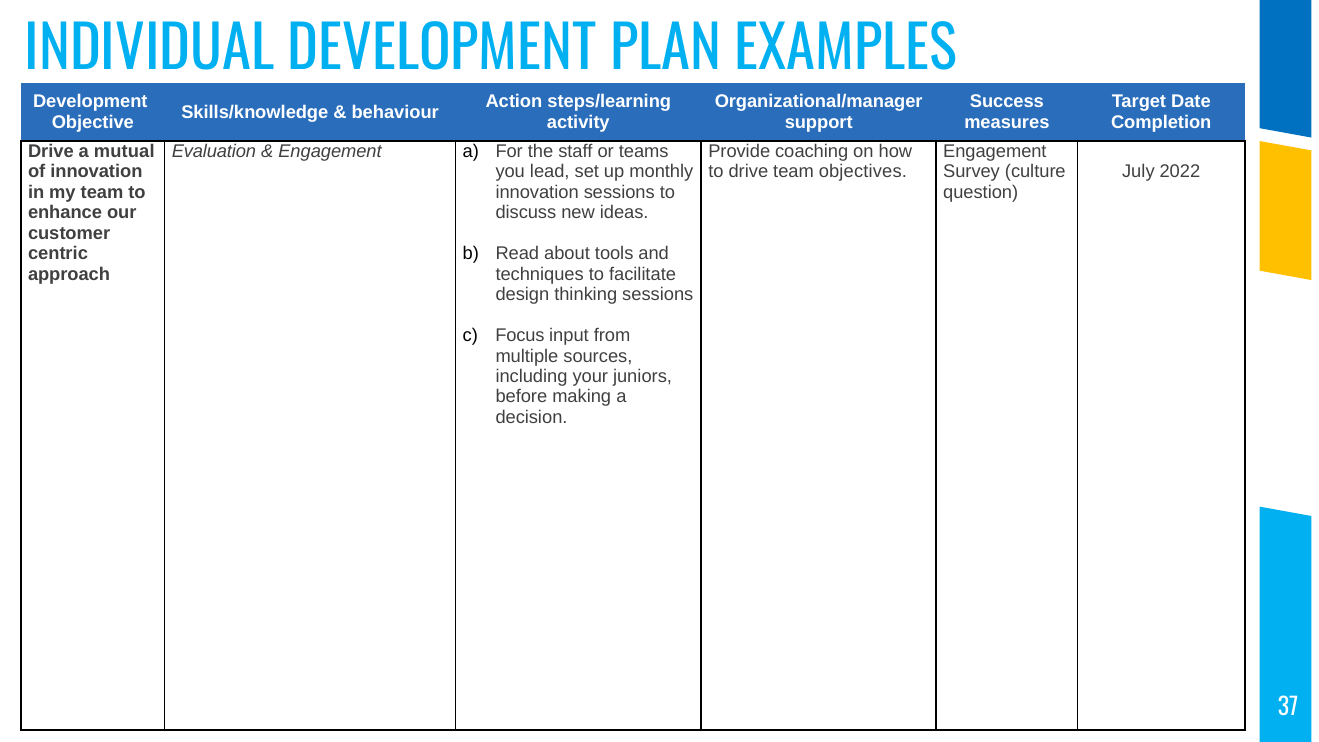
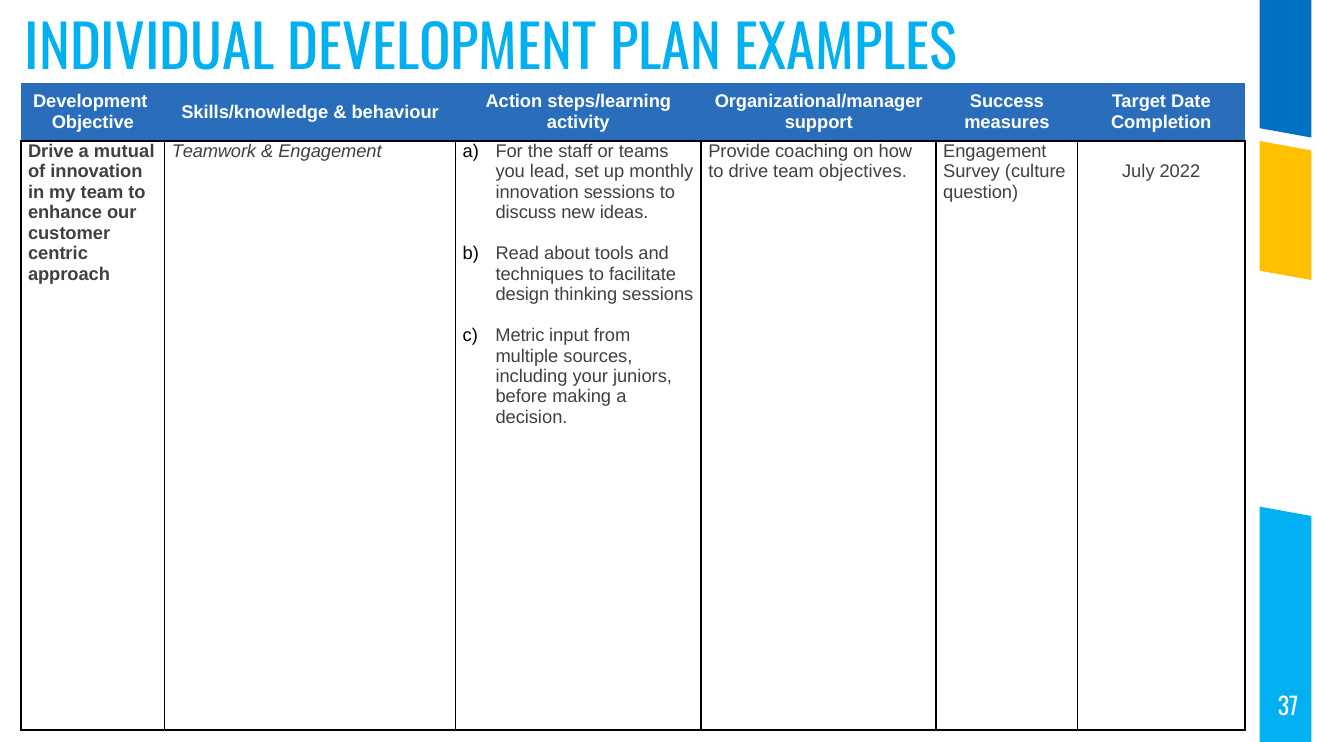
Evaluation: Evaluation -> Teamwork (214, 151)
Focus: Focus -> Metric (520, 336)
